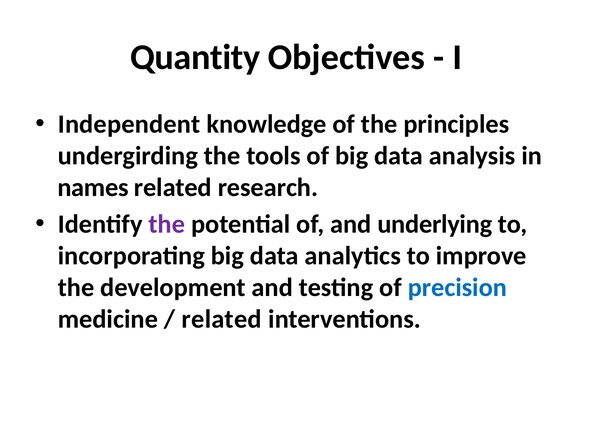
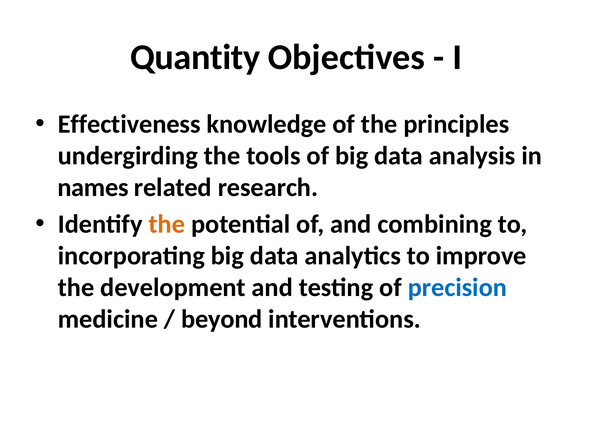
Independent: Independent -> Effectiveness (129, 124)
the colour: purple -> orange (167, 225)
underlying: underlying -> combining (435, 225)
related: related -> beyond (222, 320)
